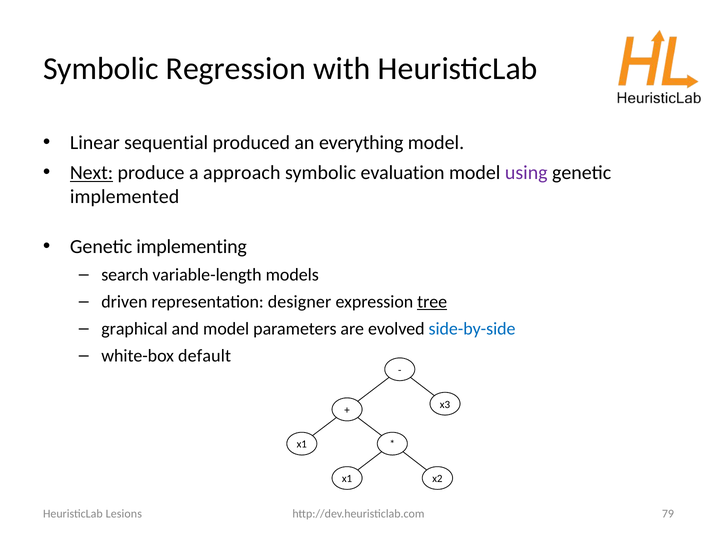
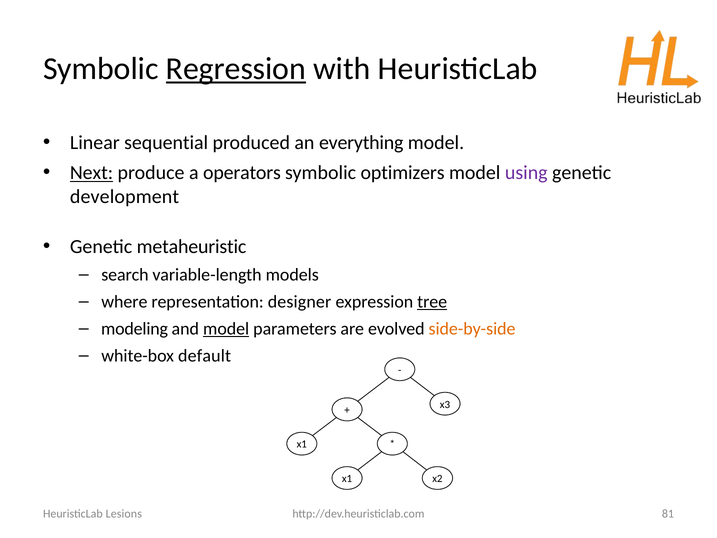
Regression underline: none -> present (236, 69)
approach: approach -> operators (242, 173)
evaluation: evaluation -> optimizers (403, 173)
implemented: implemented -> development (125, 197)
implementing: implementing -> metaheuristic (192, 246)
driven: driven -> where (124, 302)
graphical: graphical -> modeling (135, 329)
model underline: none -> present (226, 329)
side-by-side colour: blue -> orange (472, 329)
79: 79 -> 81 (668, 513)
